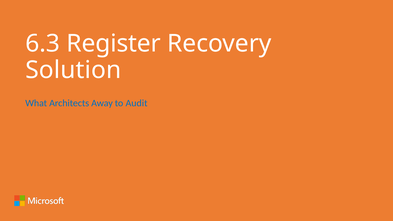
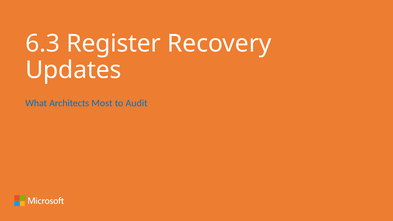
Solution: Solution -> Updates (73, 70)
Away: Away -> Most (102, 103)
